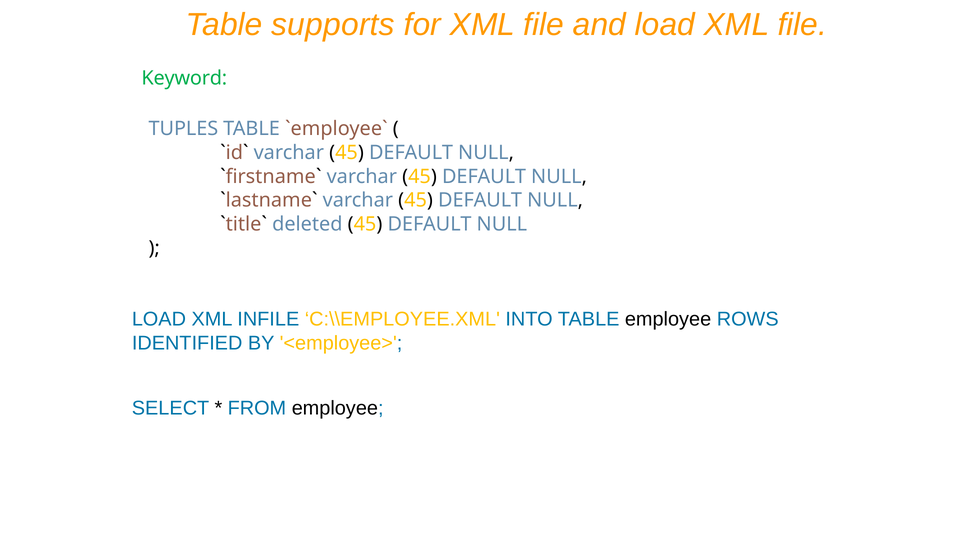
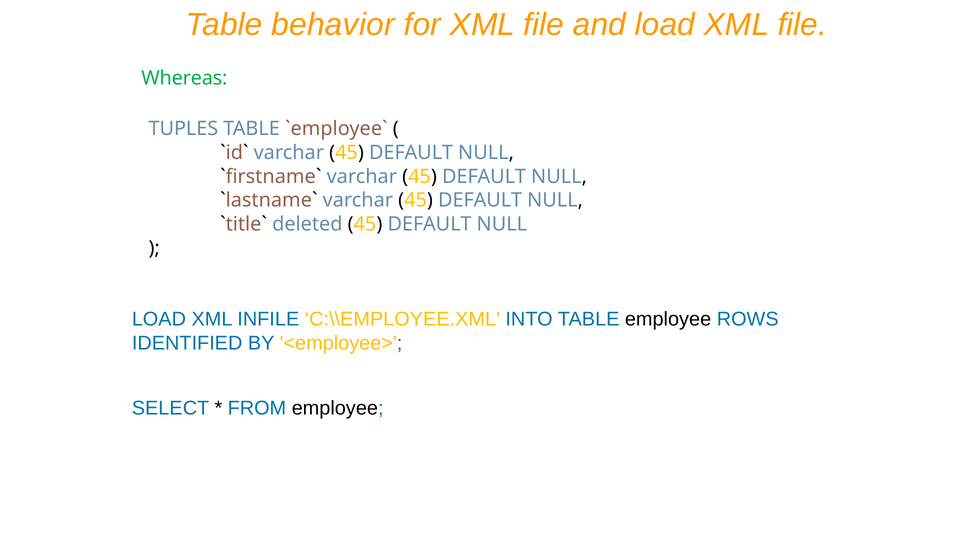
supports: supports -> behavior (333, 25)
Keyword: Keyword -> Whereas (184, 78)
